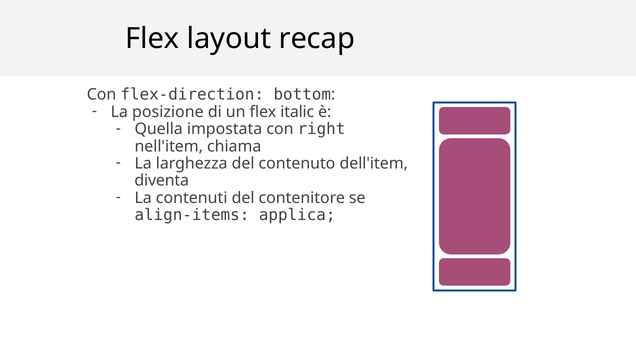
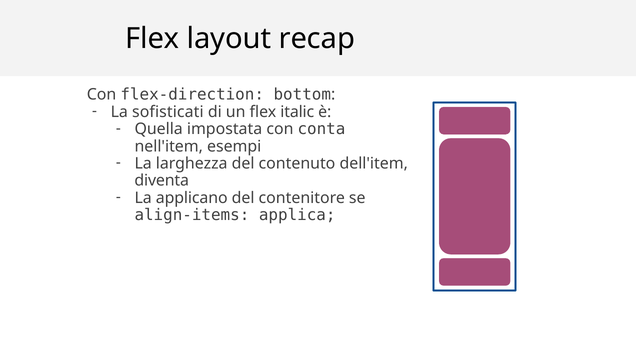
posizione: posizione -> sofisticati (168, 112)
right: right -> conta (321, 129)
chiama: chiama -> esempi (234, 146)
contenuti: contenuti -> applicano (192, 198)
